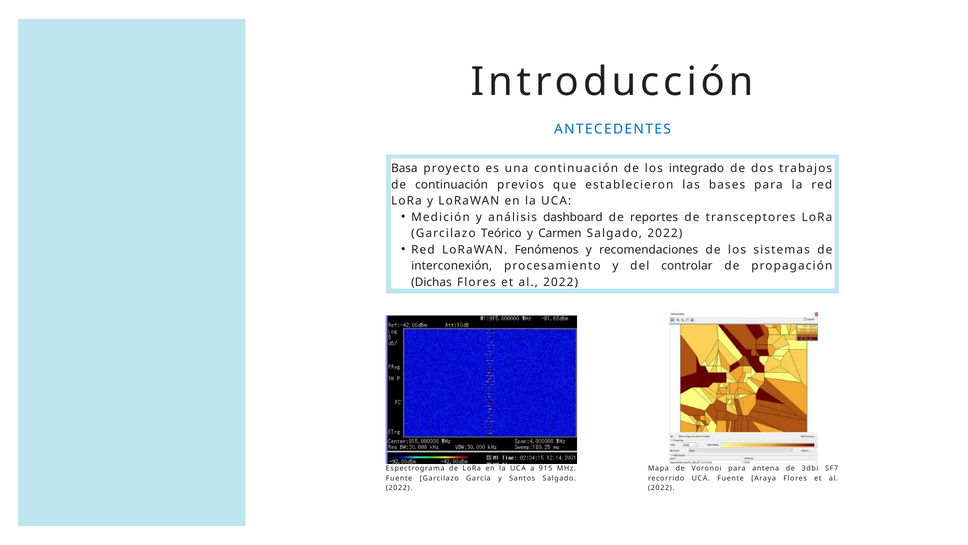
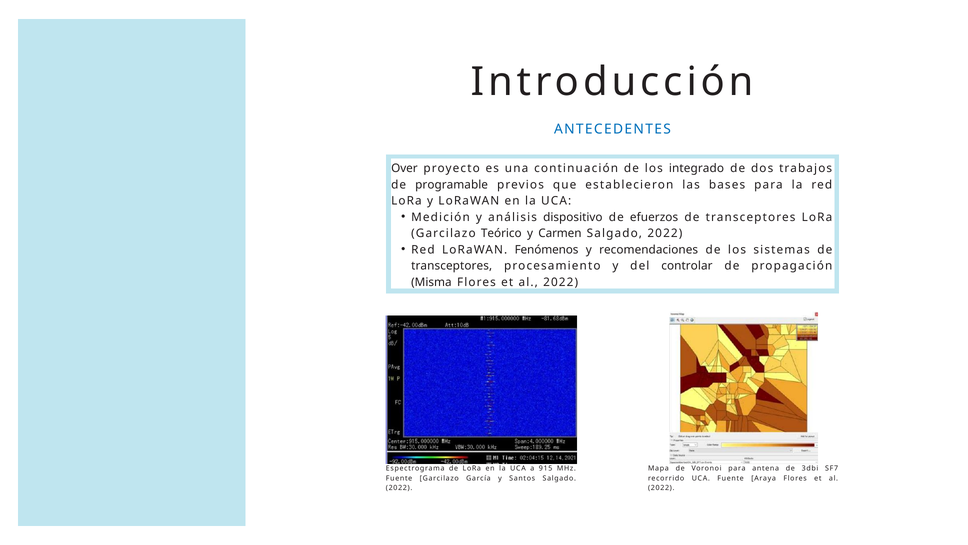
Basa: Basa -> Over (404, 168)
de continuación: continuación -> programable (452, 185)
dashboard: dashboard -> dispositivo (573, 217)
reportes: reportes -> efuerzos (654, 217)
interconexión: interconexión -> transceptores (452, 266)
Dichas: Dichas -> Misma (431, 282)
